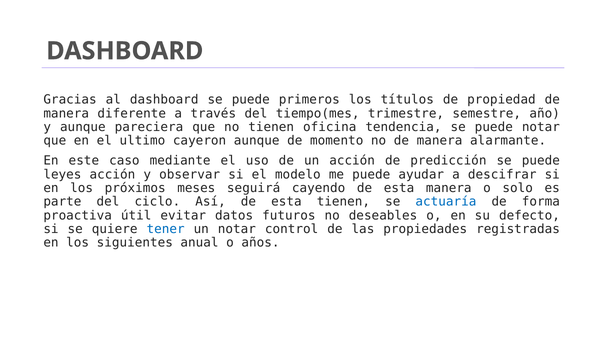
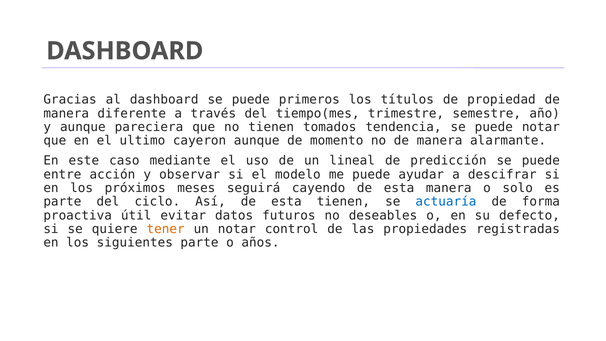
oficina: oficina -> tomados (330, 127)
un acción: acción -> lineal (352, 161)
leyes: leyes -> entre (62, 174)
tener colour: blue -> orange (166, 229)
siguientes anual: anual -> parte (200, 243)
